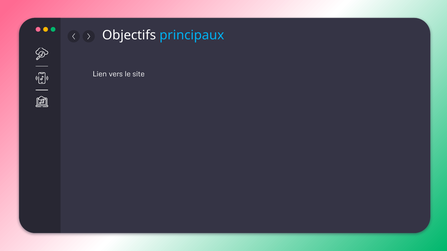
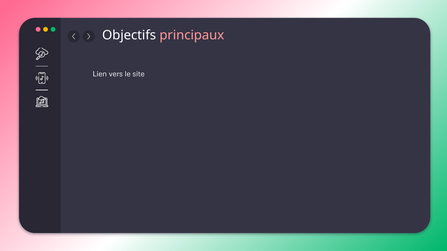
principaux colour: light blue -> pink (192, 35)
